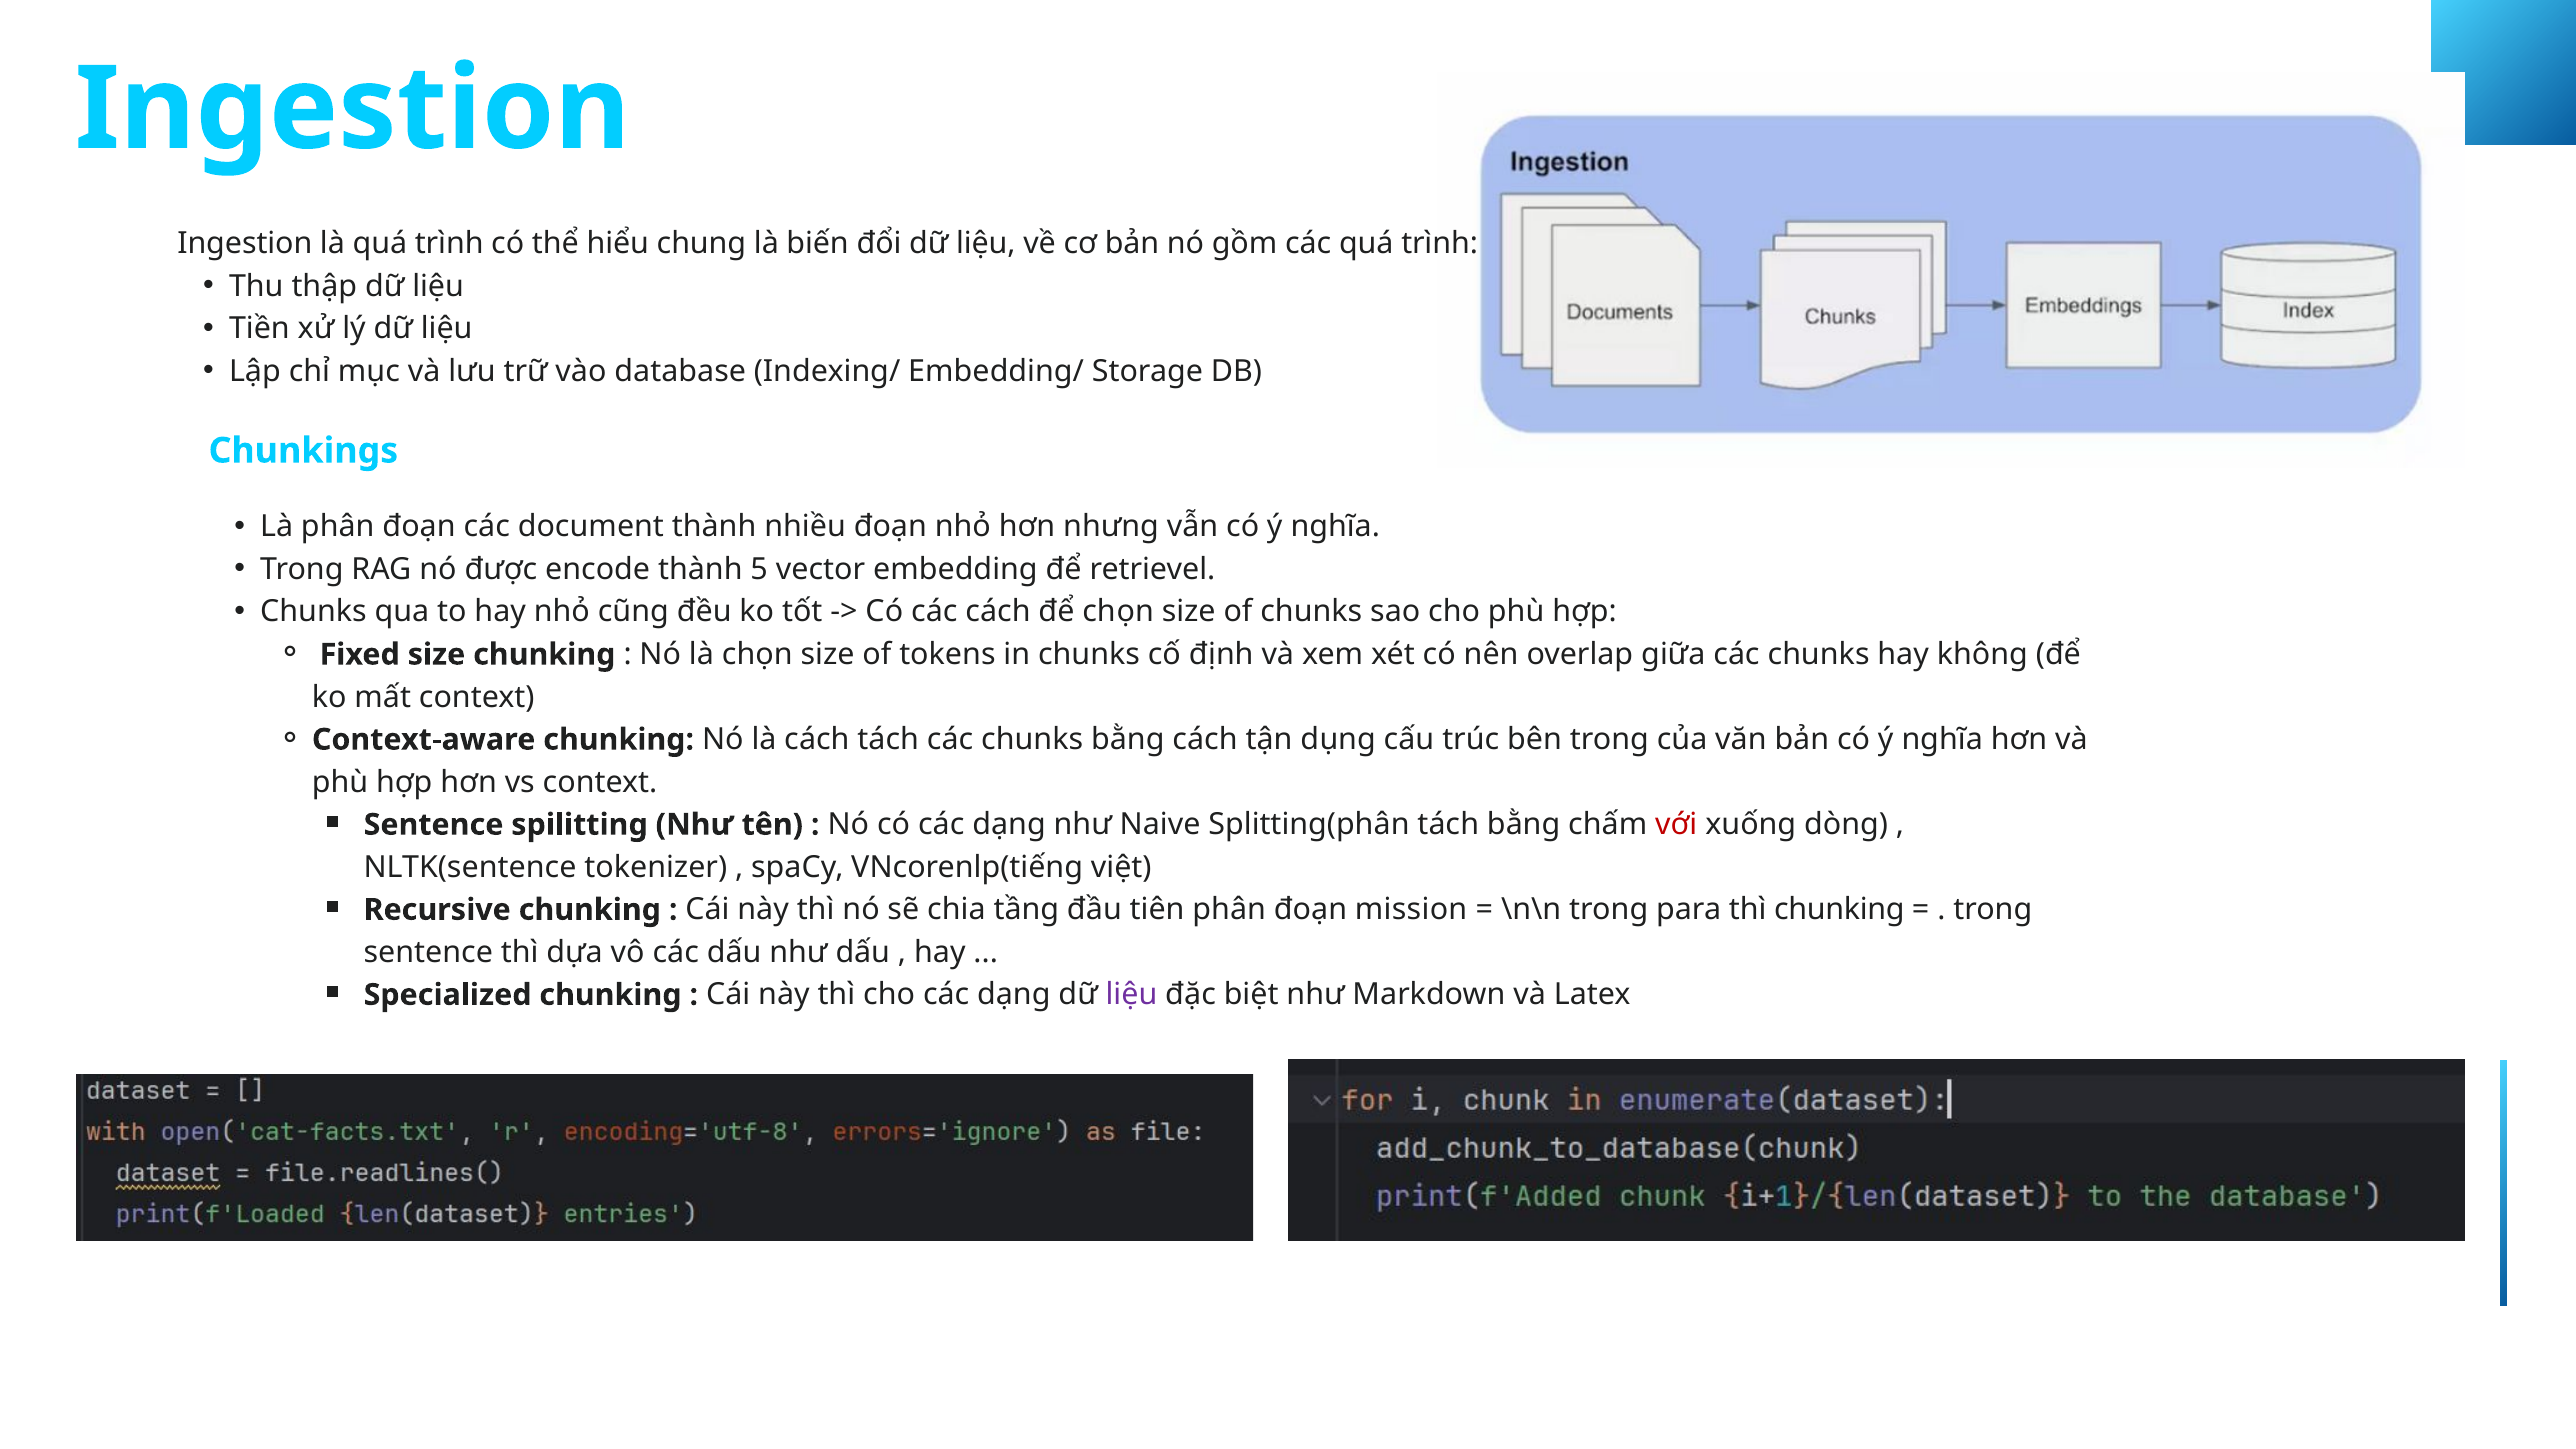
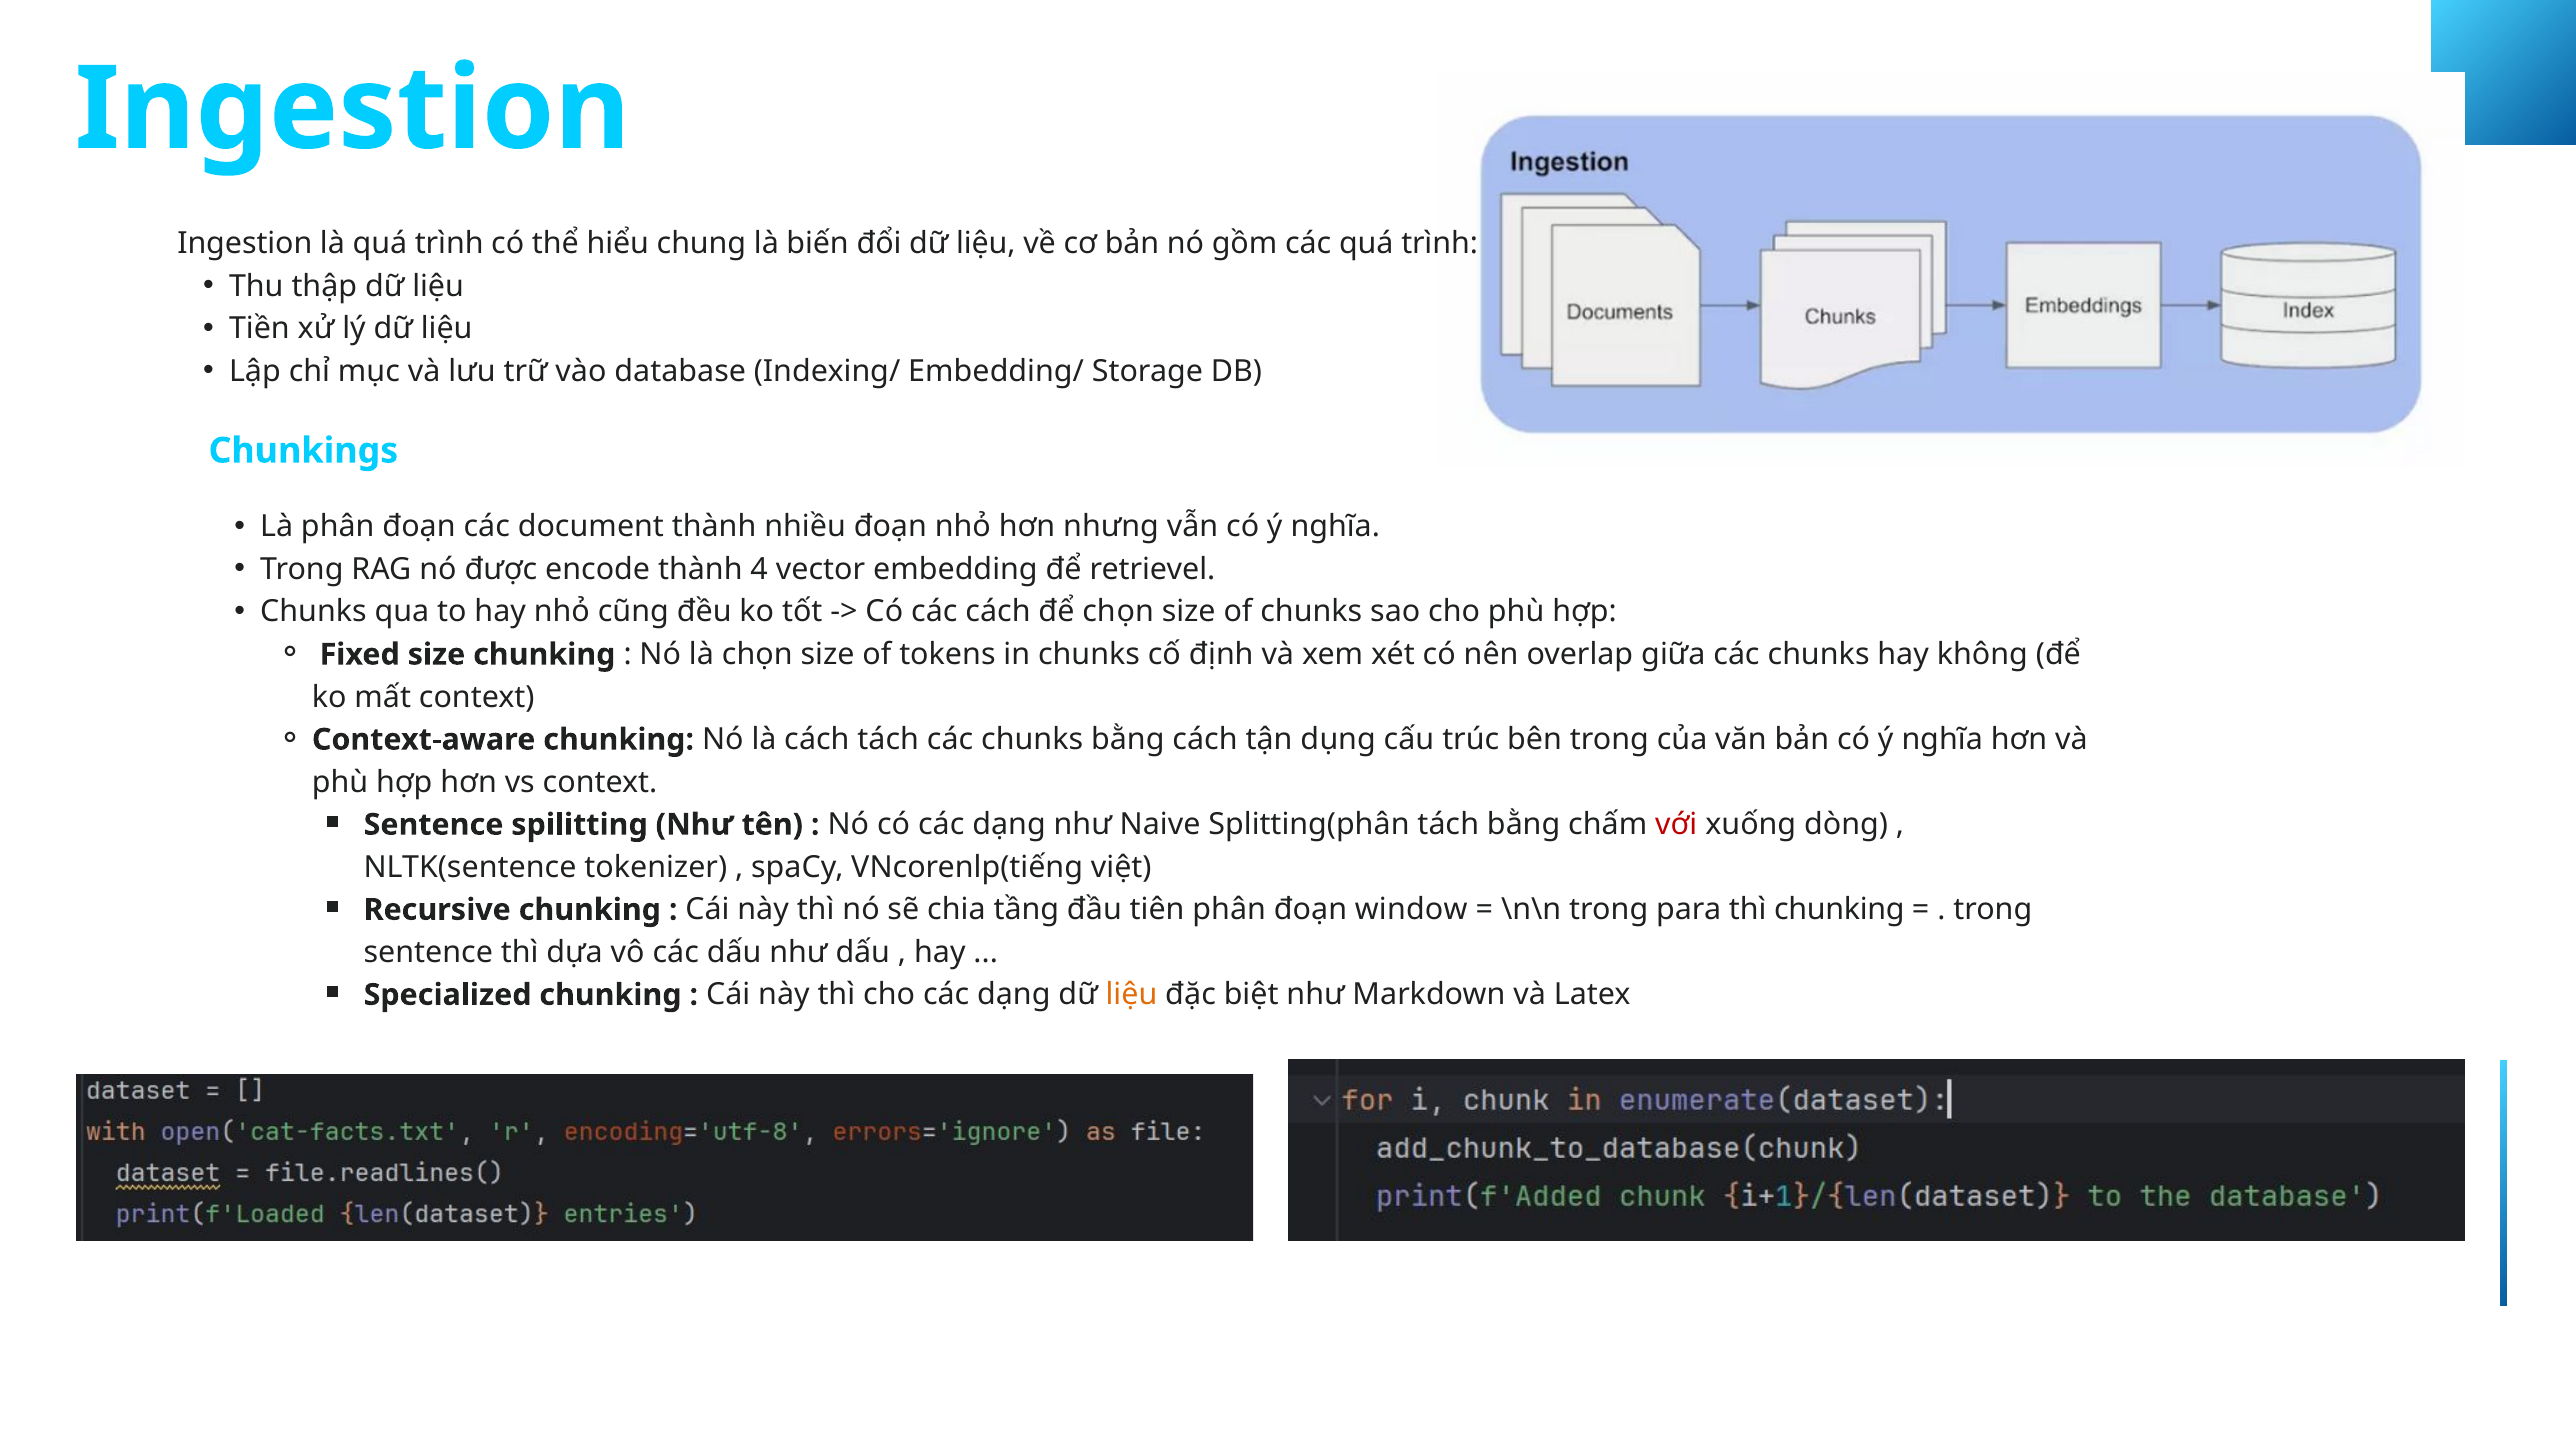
5: 5 -> 4 (759, 569)
mission: mission -> window (1411, 910)
liệu colour: purple -> orange (1131, 995)
